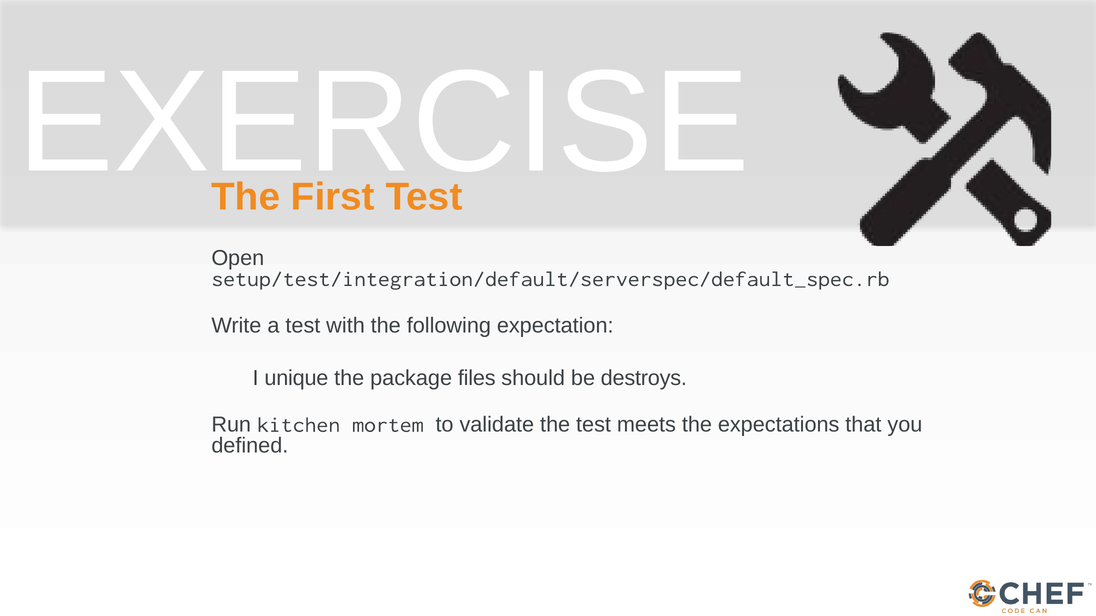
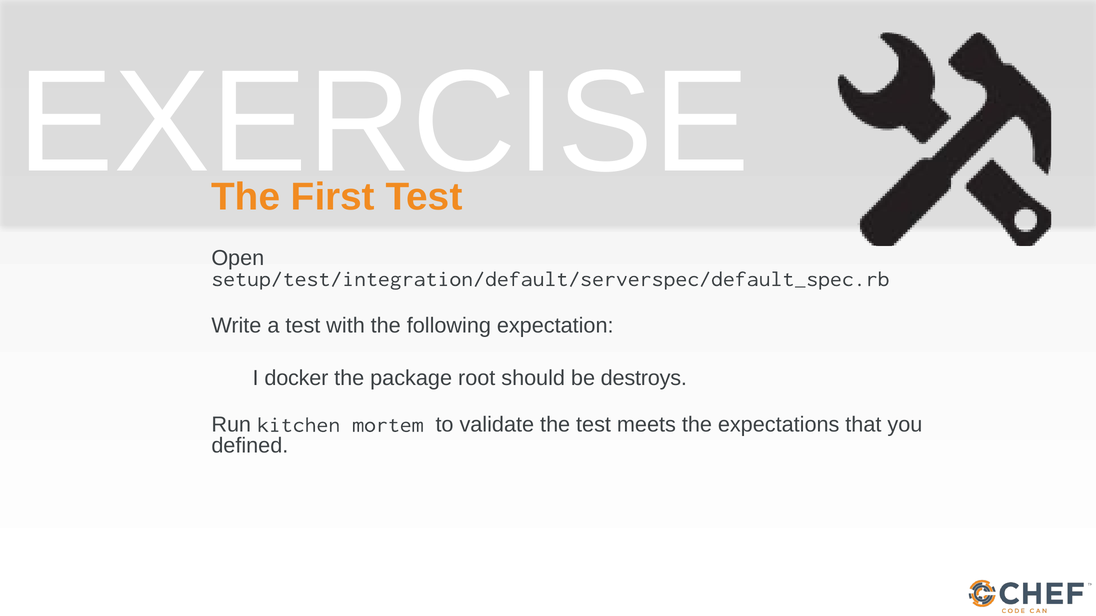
unique: unique -> docker (296, 378)
files: files -> root (477, 378)
